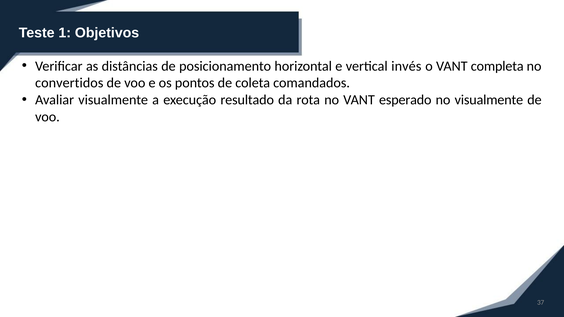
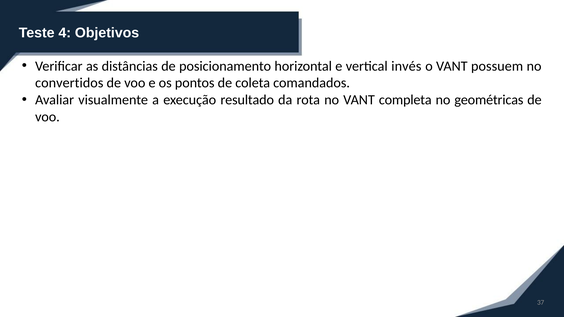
1: 1 -> 4 (65, 33)
completa: completa -> possuem (497, 66)
esperado: esperado -> completa (405, 100)
no visualmente: visualmente -> geométricas (489, 100)
